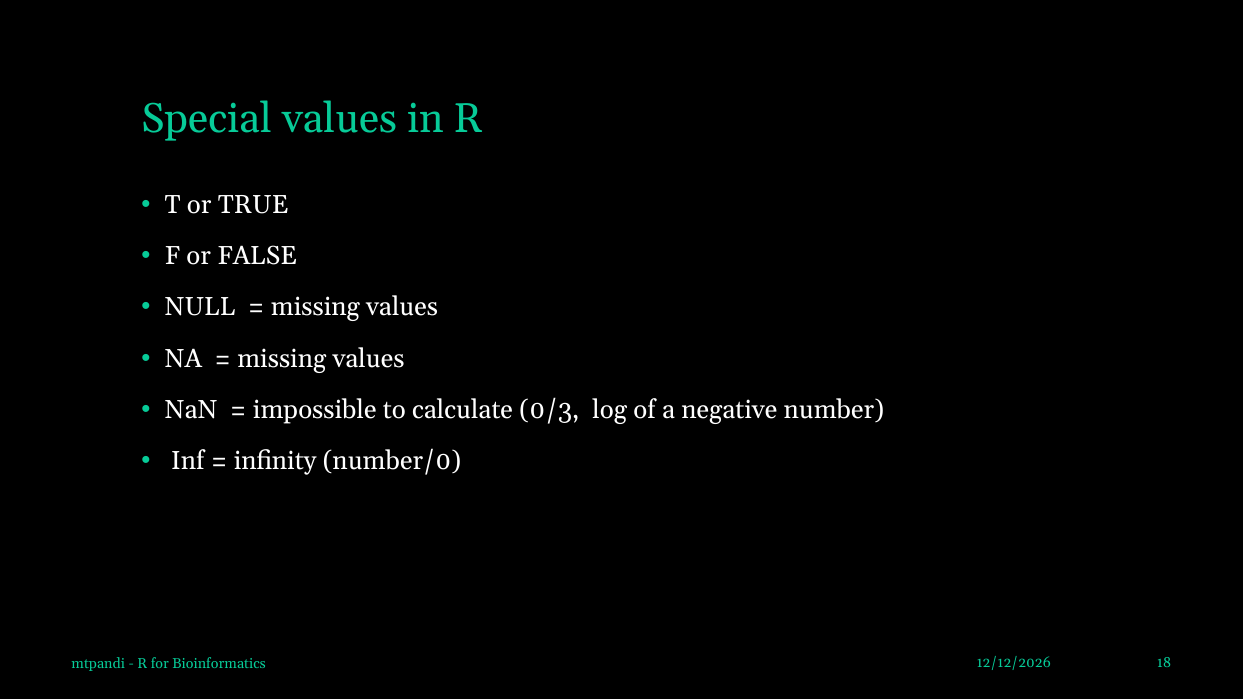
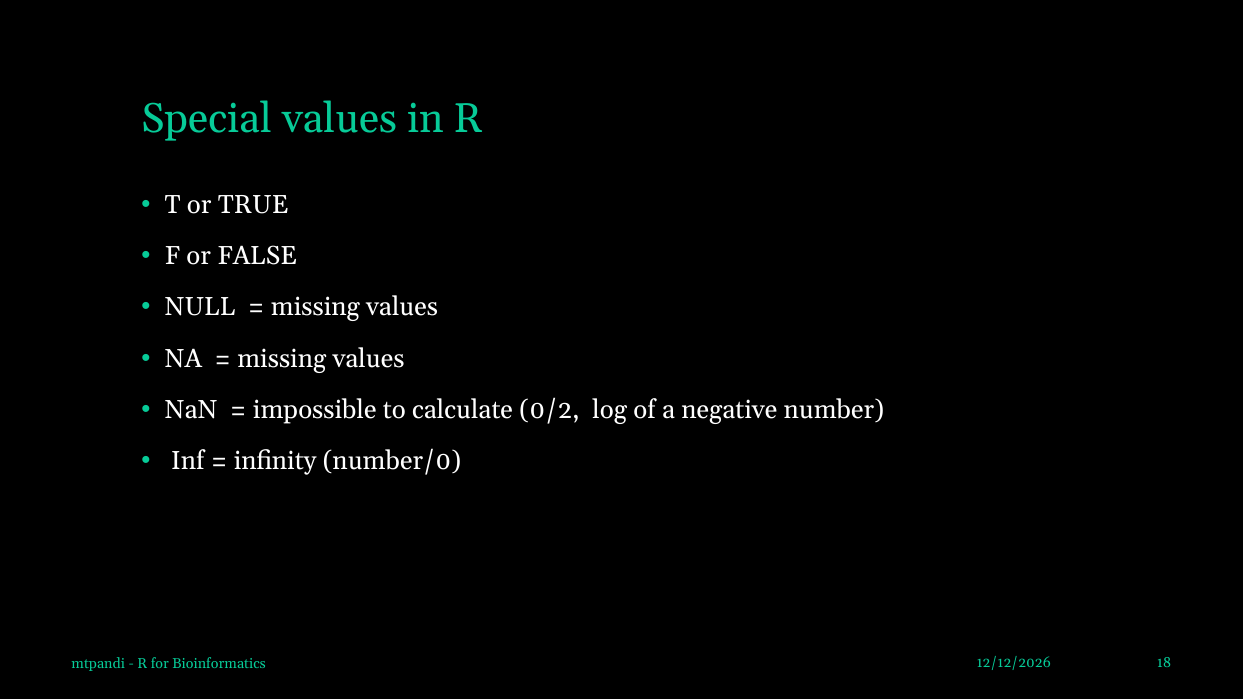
0/3: 0/3 -> 0/2 (549, 410)
